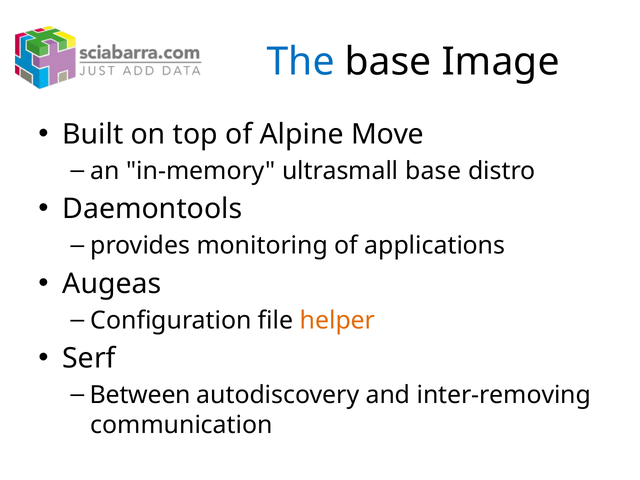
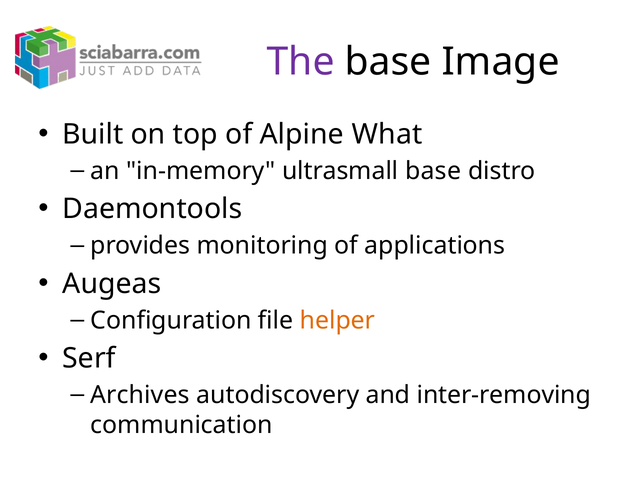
The colour: blue -> purple (301, 62)
Move: Move -> What (387, 134)
Between: Between -> Archives (140, 395)
